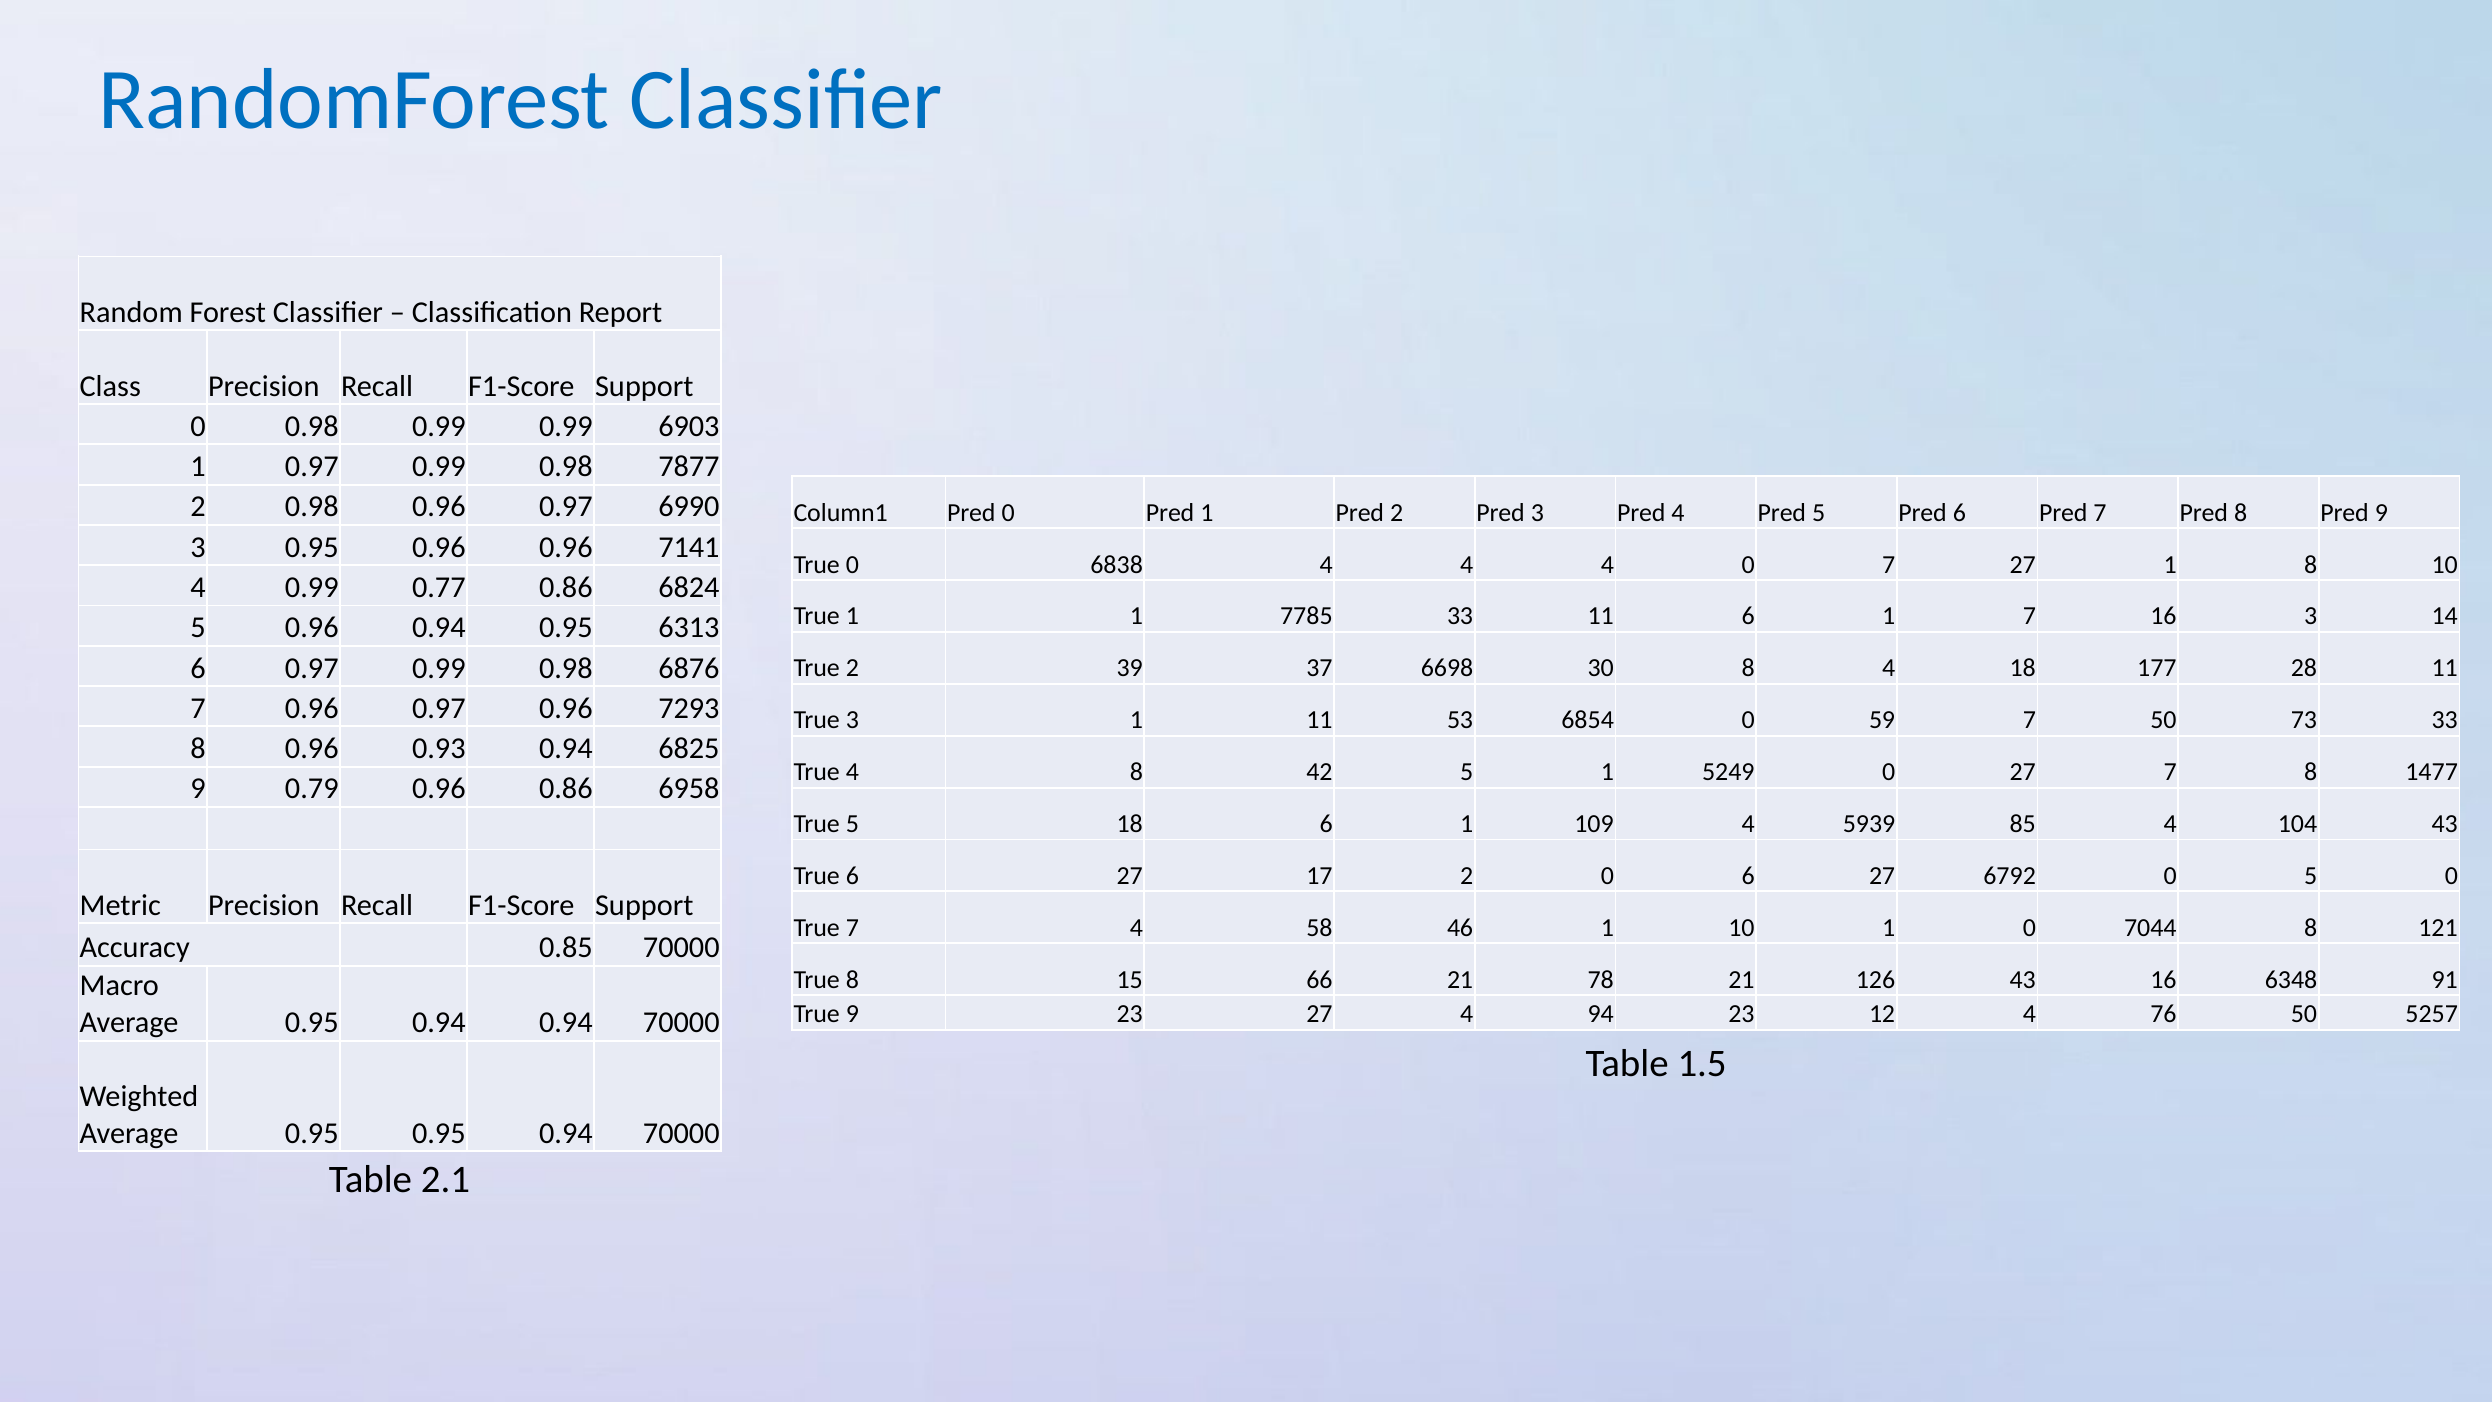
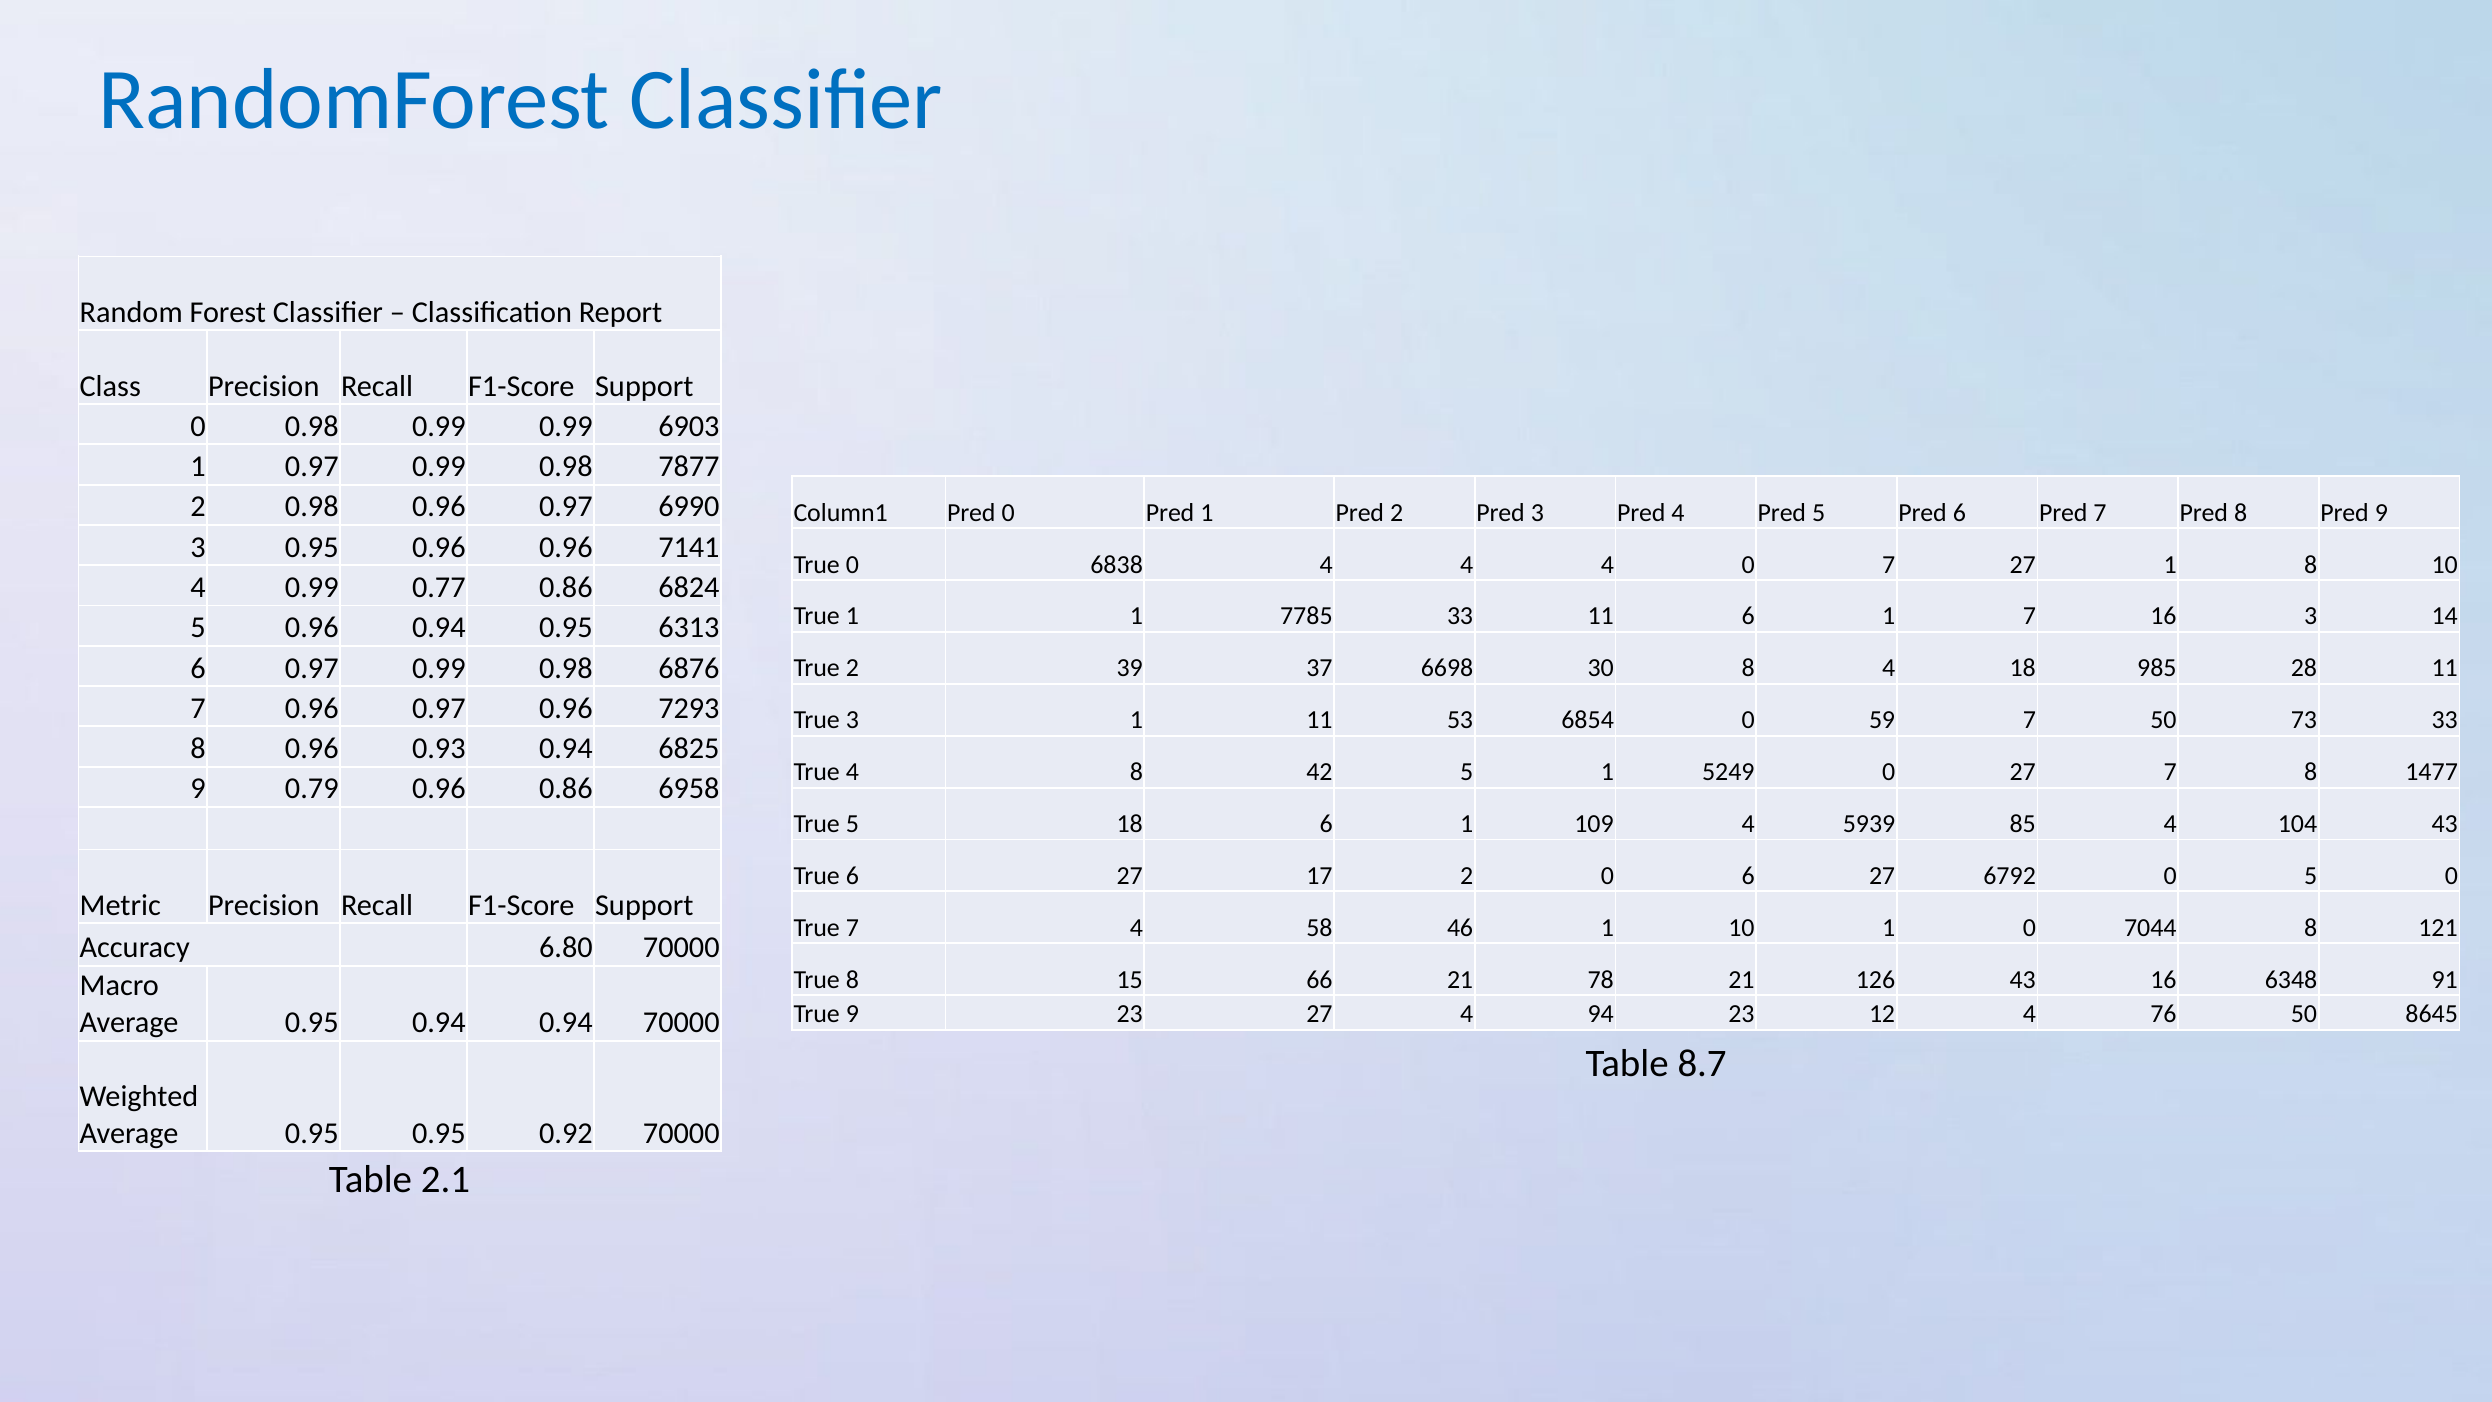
177: 177 -> 985 (2157, 668)
0.85: 0.85 -> 6.80 (566, 948)
5257: 5257 -> 8645 (2432, 1014)
1.5: 1.5 -> 8.7 (1702, 1064)
0.95 0.95 0.94: 0.94 -> 0.92 (566, 1133)
